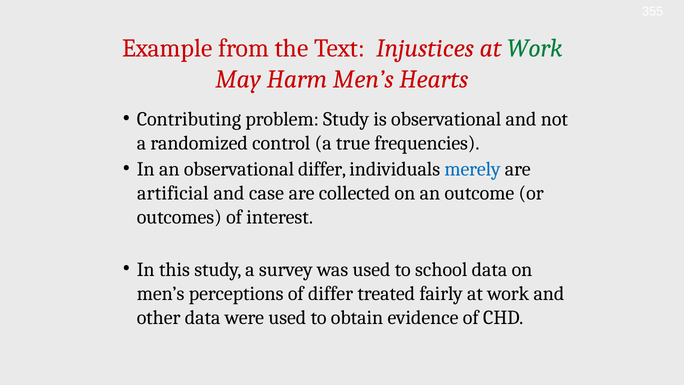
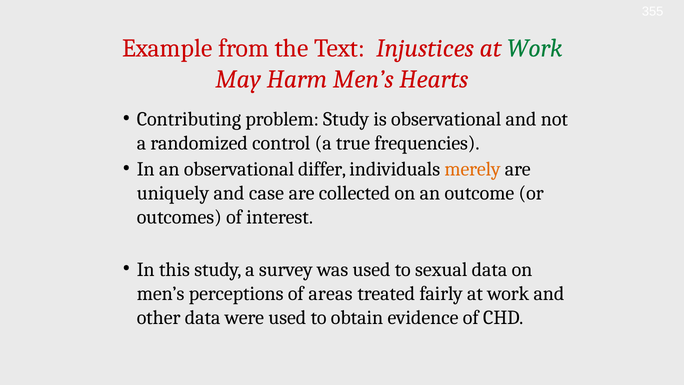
merely colour: blue -> orange (473, 169)
artificial: artificial -> uniquely (173, 193)
school: school -> sexual (441, 269)
of differ: differ -> areas (330, 293)
